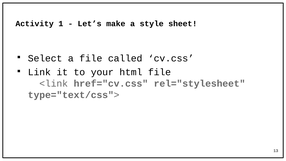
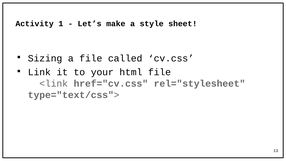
Select: Select -> Sizing (45, 58)
